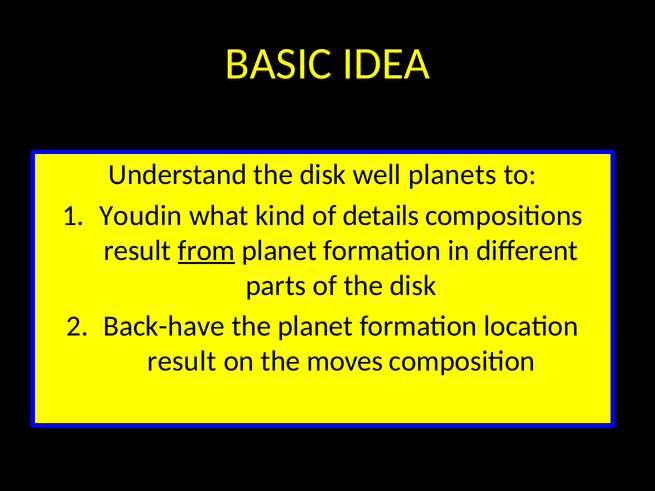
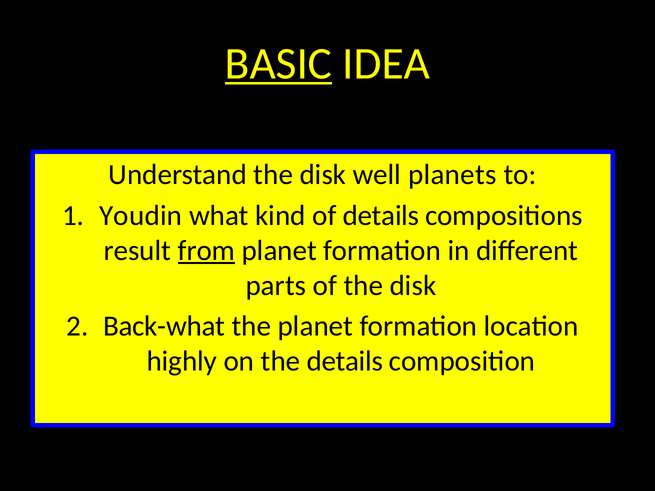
BASIC underline: none -> present (279, 64)
Back-have: Back-have -> Back-what (164, 326)
result: result -> highly (182, 361)
the moves: moves -> details (345, 361)
